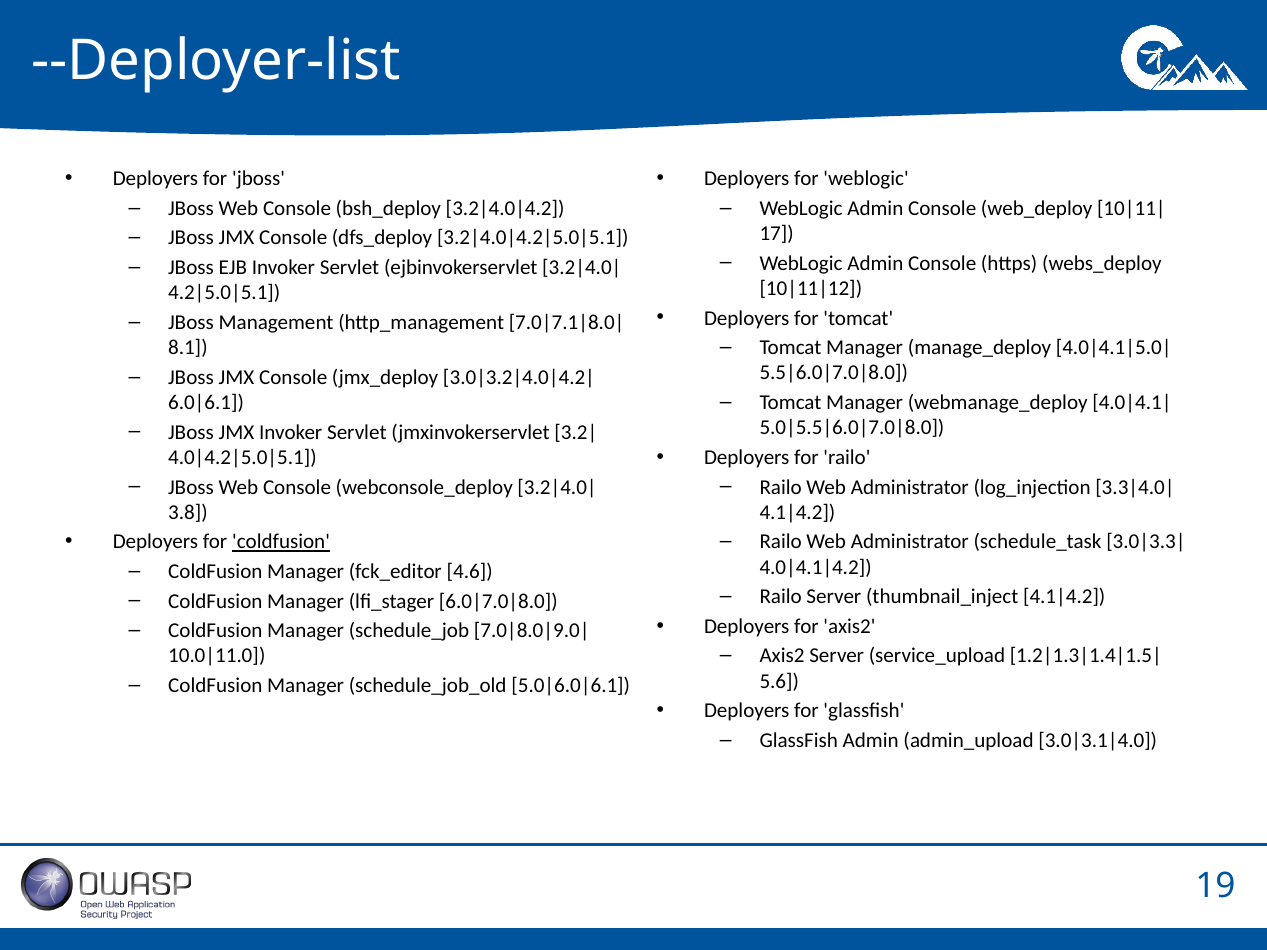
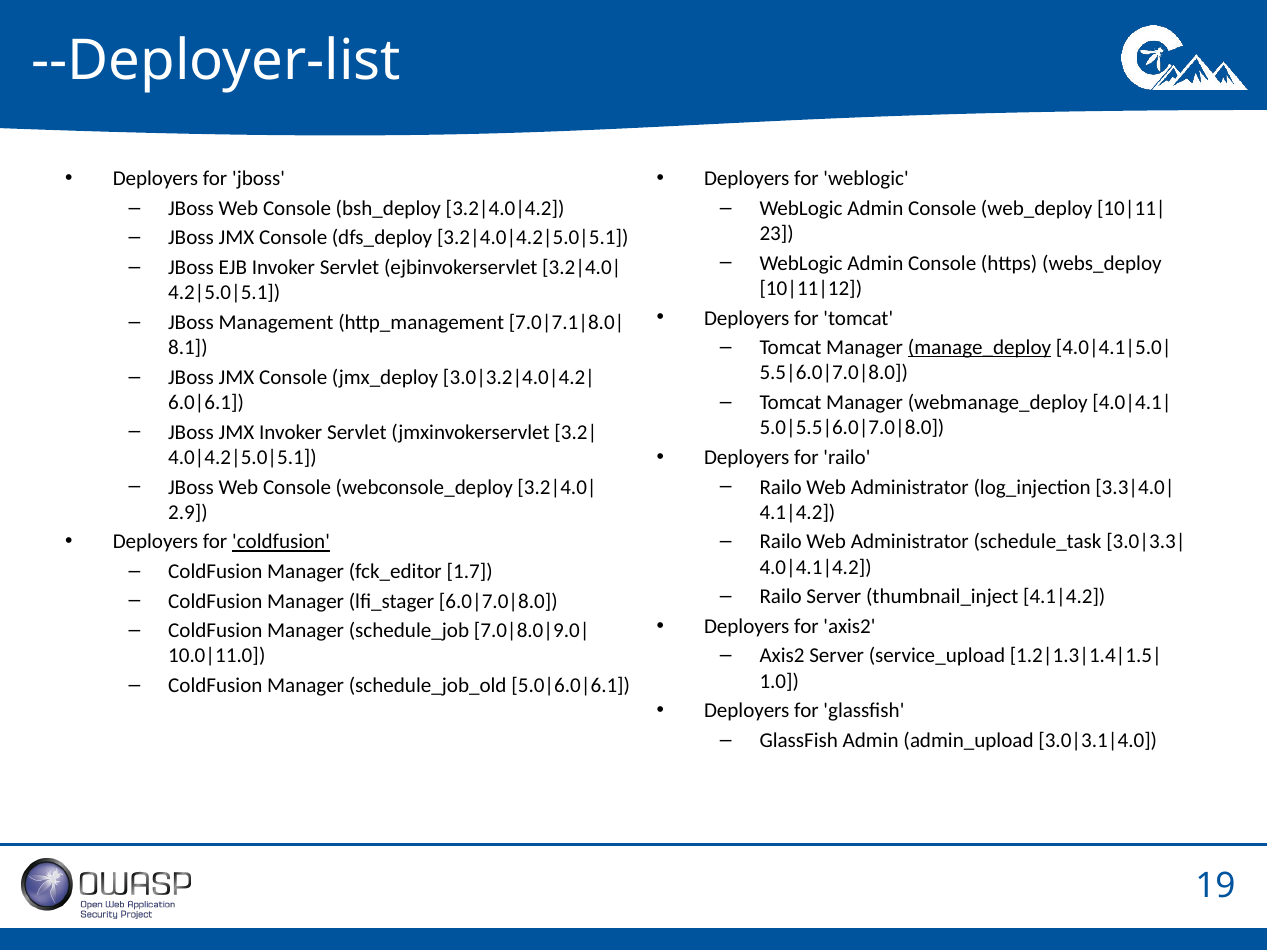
17: 17 -> 23 (777, 234)
manage_deploy underline: none -> present (980, 348)
3.8: 3.8 -> 2.9 (188, 513)
4.6: 4.6 -> 1.7 (470, 572)
5.6: 5.6 -> 1.0 (779, 682)
